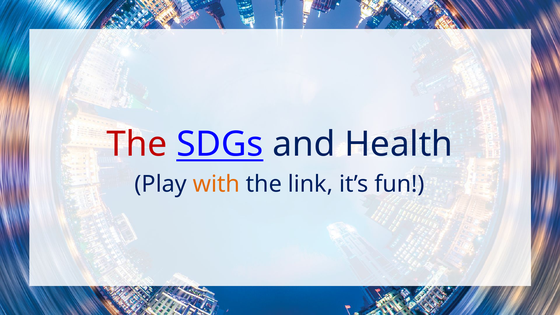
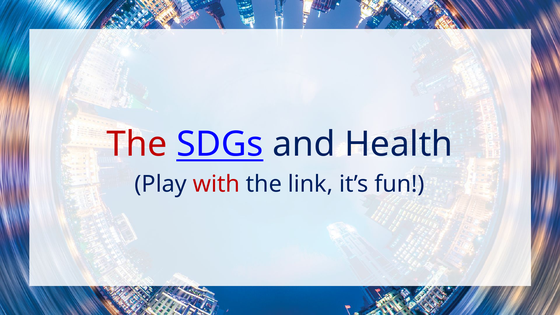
with colour: orange -> red (216, 184)
